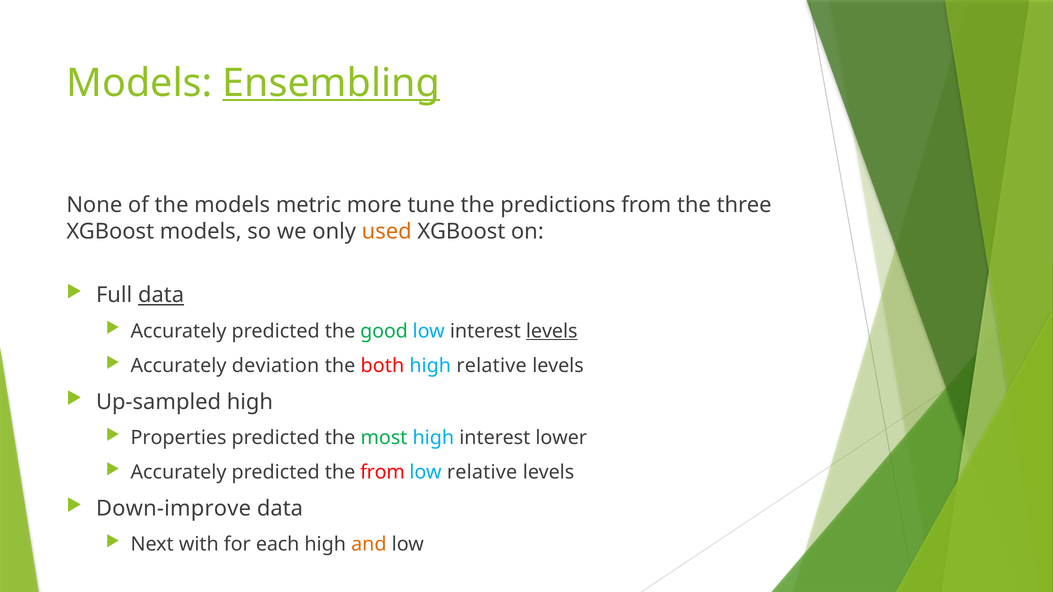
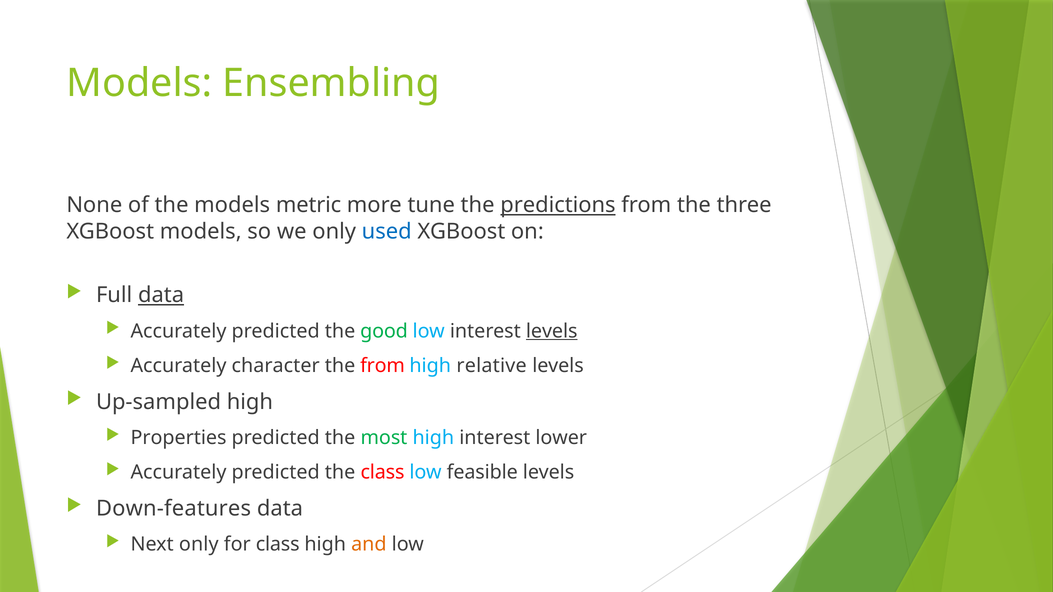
Ensembling underline: present -> none (331, 83)
predictions underline: none -> present (558, 205)
used colour: orange -> blue (387, 232)
deviation: deviation -> character (276, 366)
the both: both -> from (383, 366)
the from: from -> class (382, 473)
low relative: relative -> feasible (482, 473)
Down-improve: Down-improve -> Down-features (174, 509)
Next with: with -> only (199, 545)
for each: each -> class (278, 545)
